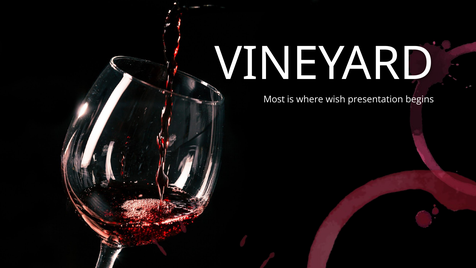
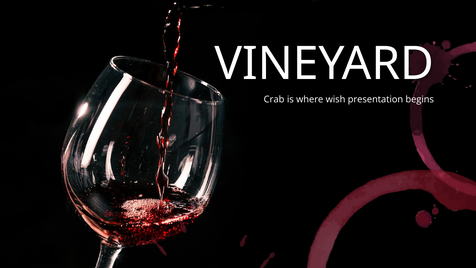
Most: Most -> Crab (274, 99)
